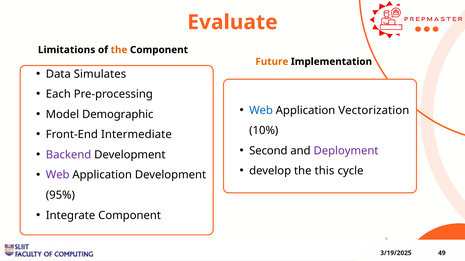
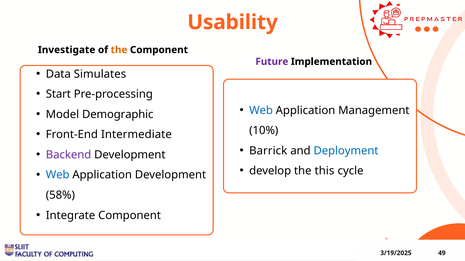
Evaluate: Evaluate -> Usability (233, 22)
Limitations: Limitations -> Investigate (67, 50)
Future colour: orange -> purple (272, 62)
Each: Each -> Start (58, 94)
Vectorization: Vectorization -> Management (374, 111)
Second: Second -> Barrick (268, 151)
Deployment colour: purple -> blue (346, 151)
Web colour: purple -> blue (58, 175)
95%: 95% -> 58% (60, 196)
